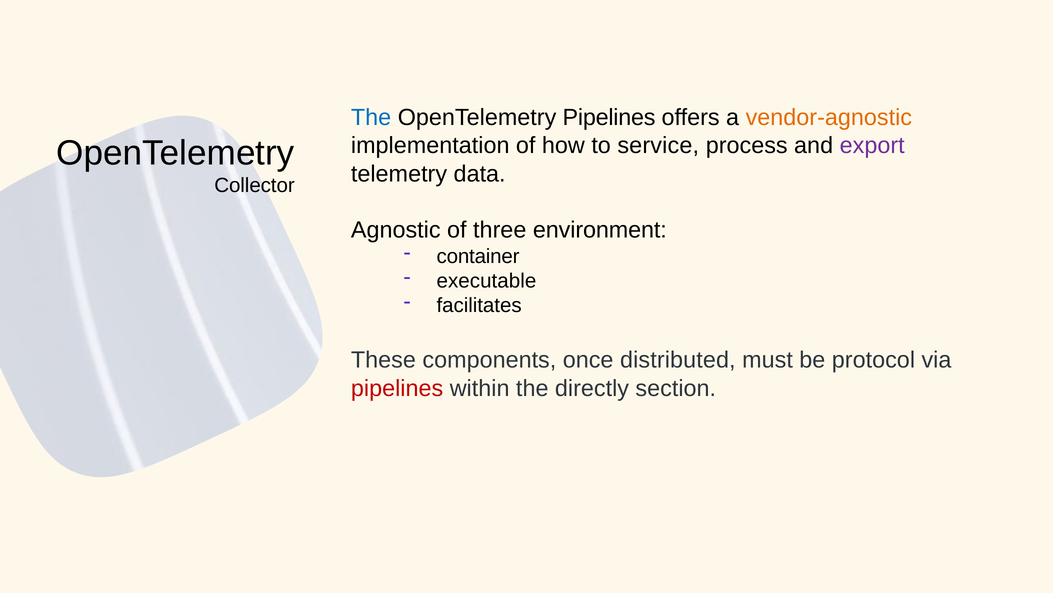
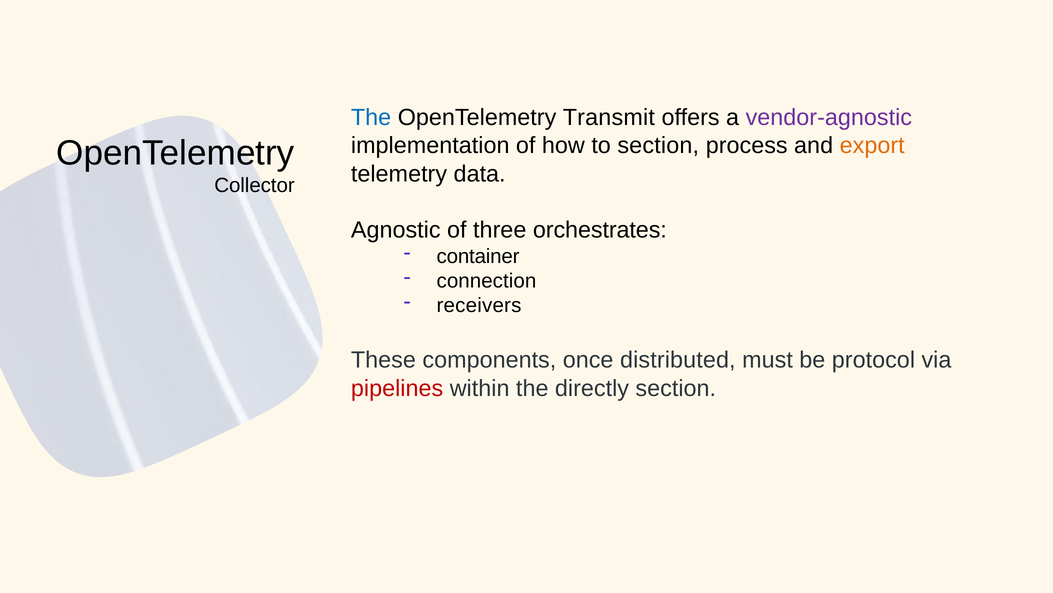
OpenTelemetry Pipelines: Pipelines -> Transmit (609, 117)
vendor-agnostic colour: orange -> purple (829, 117)
to service: service -> section (658, 146)
export colour: purple -> orange (872, 146)
environment: environment -> orchestrates (600, 230)
executable: executable -> connection (486, 281)
facilitates: facilitates -> receivers (479, 305)
